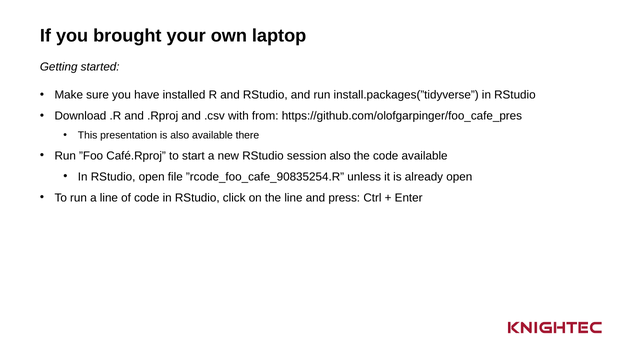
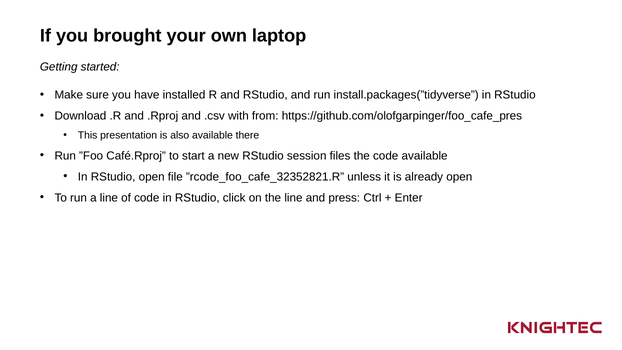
session also: also -> files (340, 156)
”rcode_foo_cafe_90835254.R: ”rcode_foo_cafe_90835254.R -> ”rcode_foo_cafe_32352821.R (265, 177)
